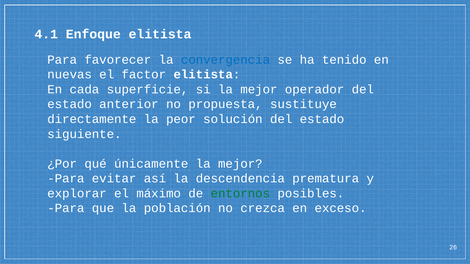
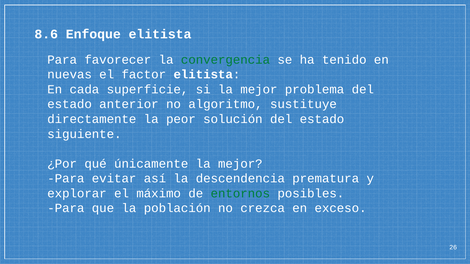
4.1: 4.1 -> 8.6 (46, 34)
convergencia colour: blue -> green (225, 60)
operador: operador -> problema (315, 90)
propuesta: propuesta -> algoritmo (225, 104)
